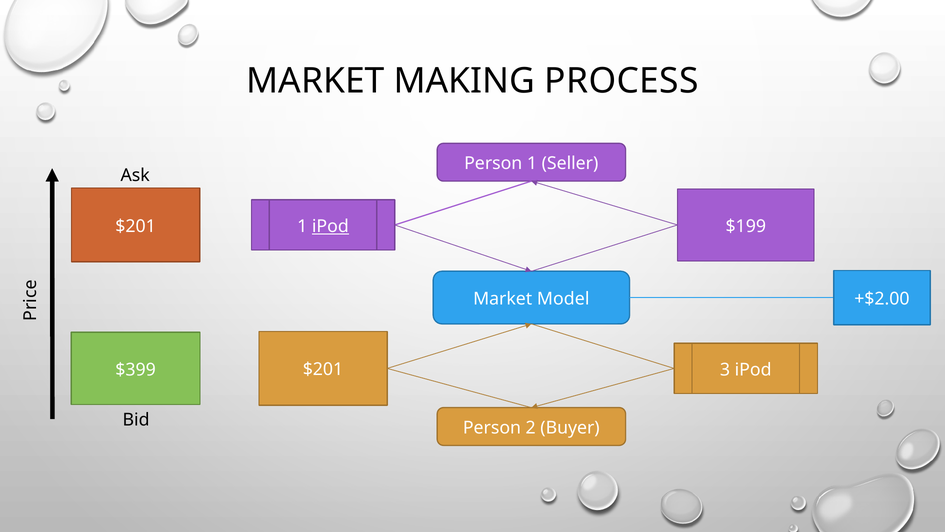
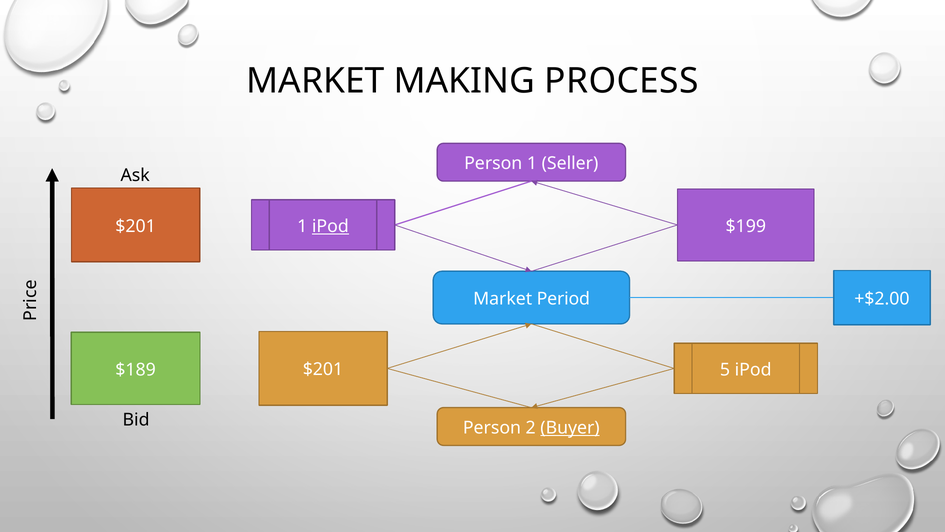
Model: Model -> Period (563, 299)
$399: $399 -> $189 (136, 369)
3: 3 -> 5 (725, 369)
Buyer underline: none -> present (570, 427)
